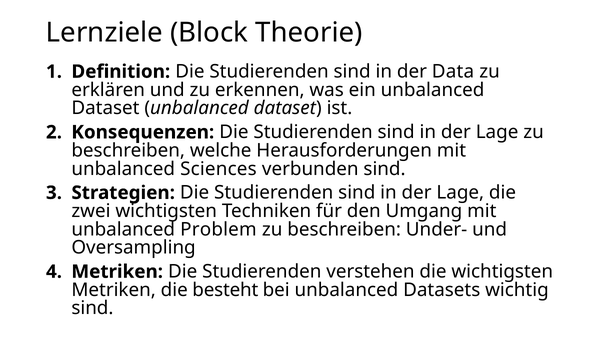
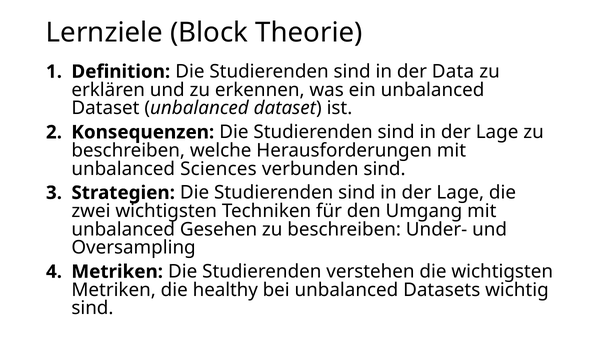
Problem: Problem -> Gesehen (219, 230)
besteht: besteht -> healthy (225, 290)
